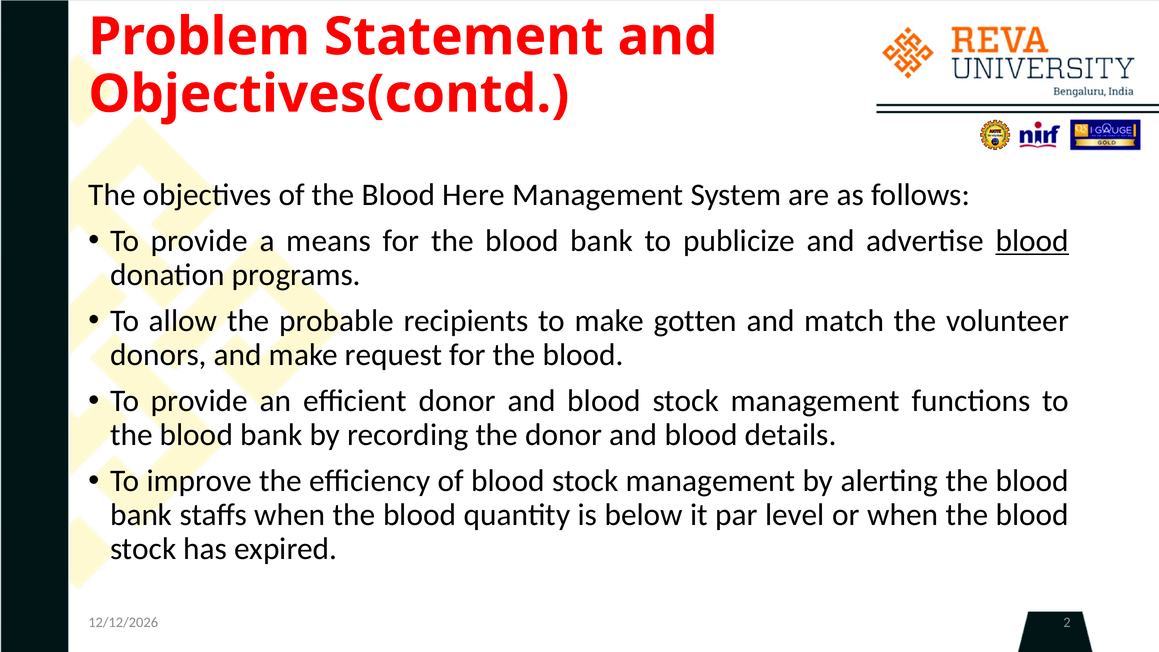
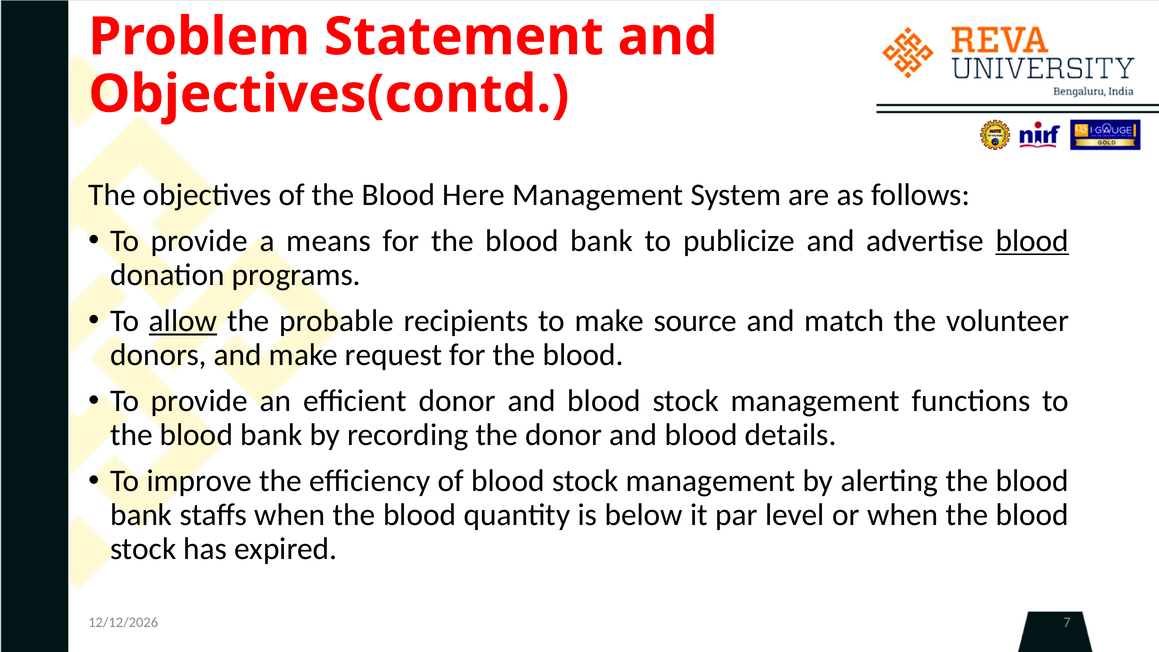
allow underline: none -> present (183, 321)
gotten: gotten -> source (695, 321)
2: 2 -> 7 (1067, 622)
